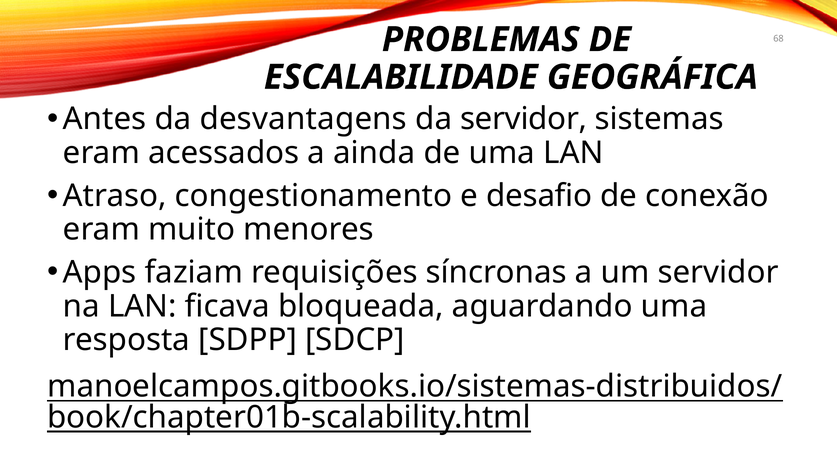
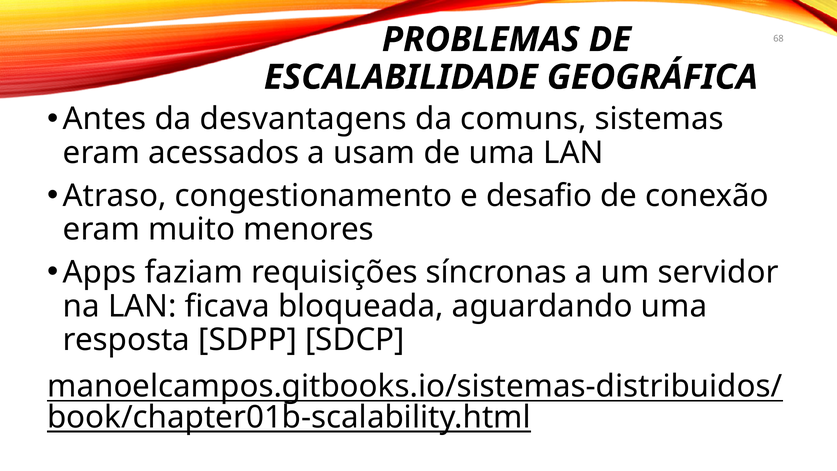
da servidor: servidor -> comuns (523, 119)
ainda: ainda -> usam (374, 153)
